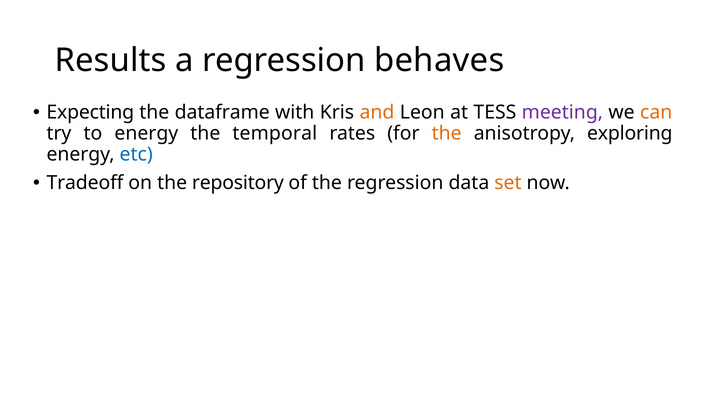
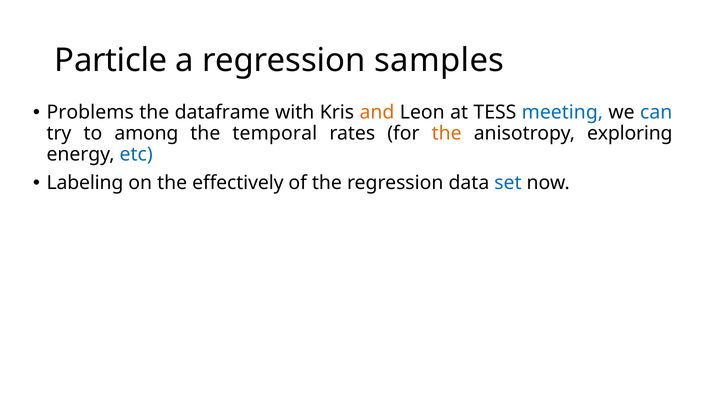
Results: Results -> Particle (111, 60)
behaves: behaves -> samples (439, 60)
Expecting: Expecting -> Problems (90, 113)
meeting colour: purple -> blue (562, 113)
can colour: orange -> blue (656, 113)
to energy: energy -> among (146, 134)
Tradeoff: Tradeoff -> Labeling (85, 183)
repository: repository -> effectively (238, 183)
set colour: orange -> blue (508, 183)
